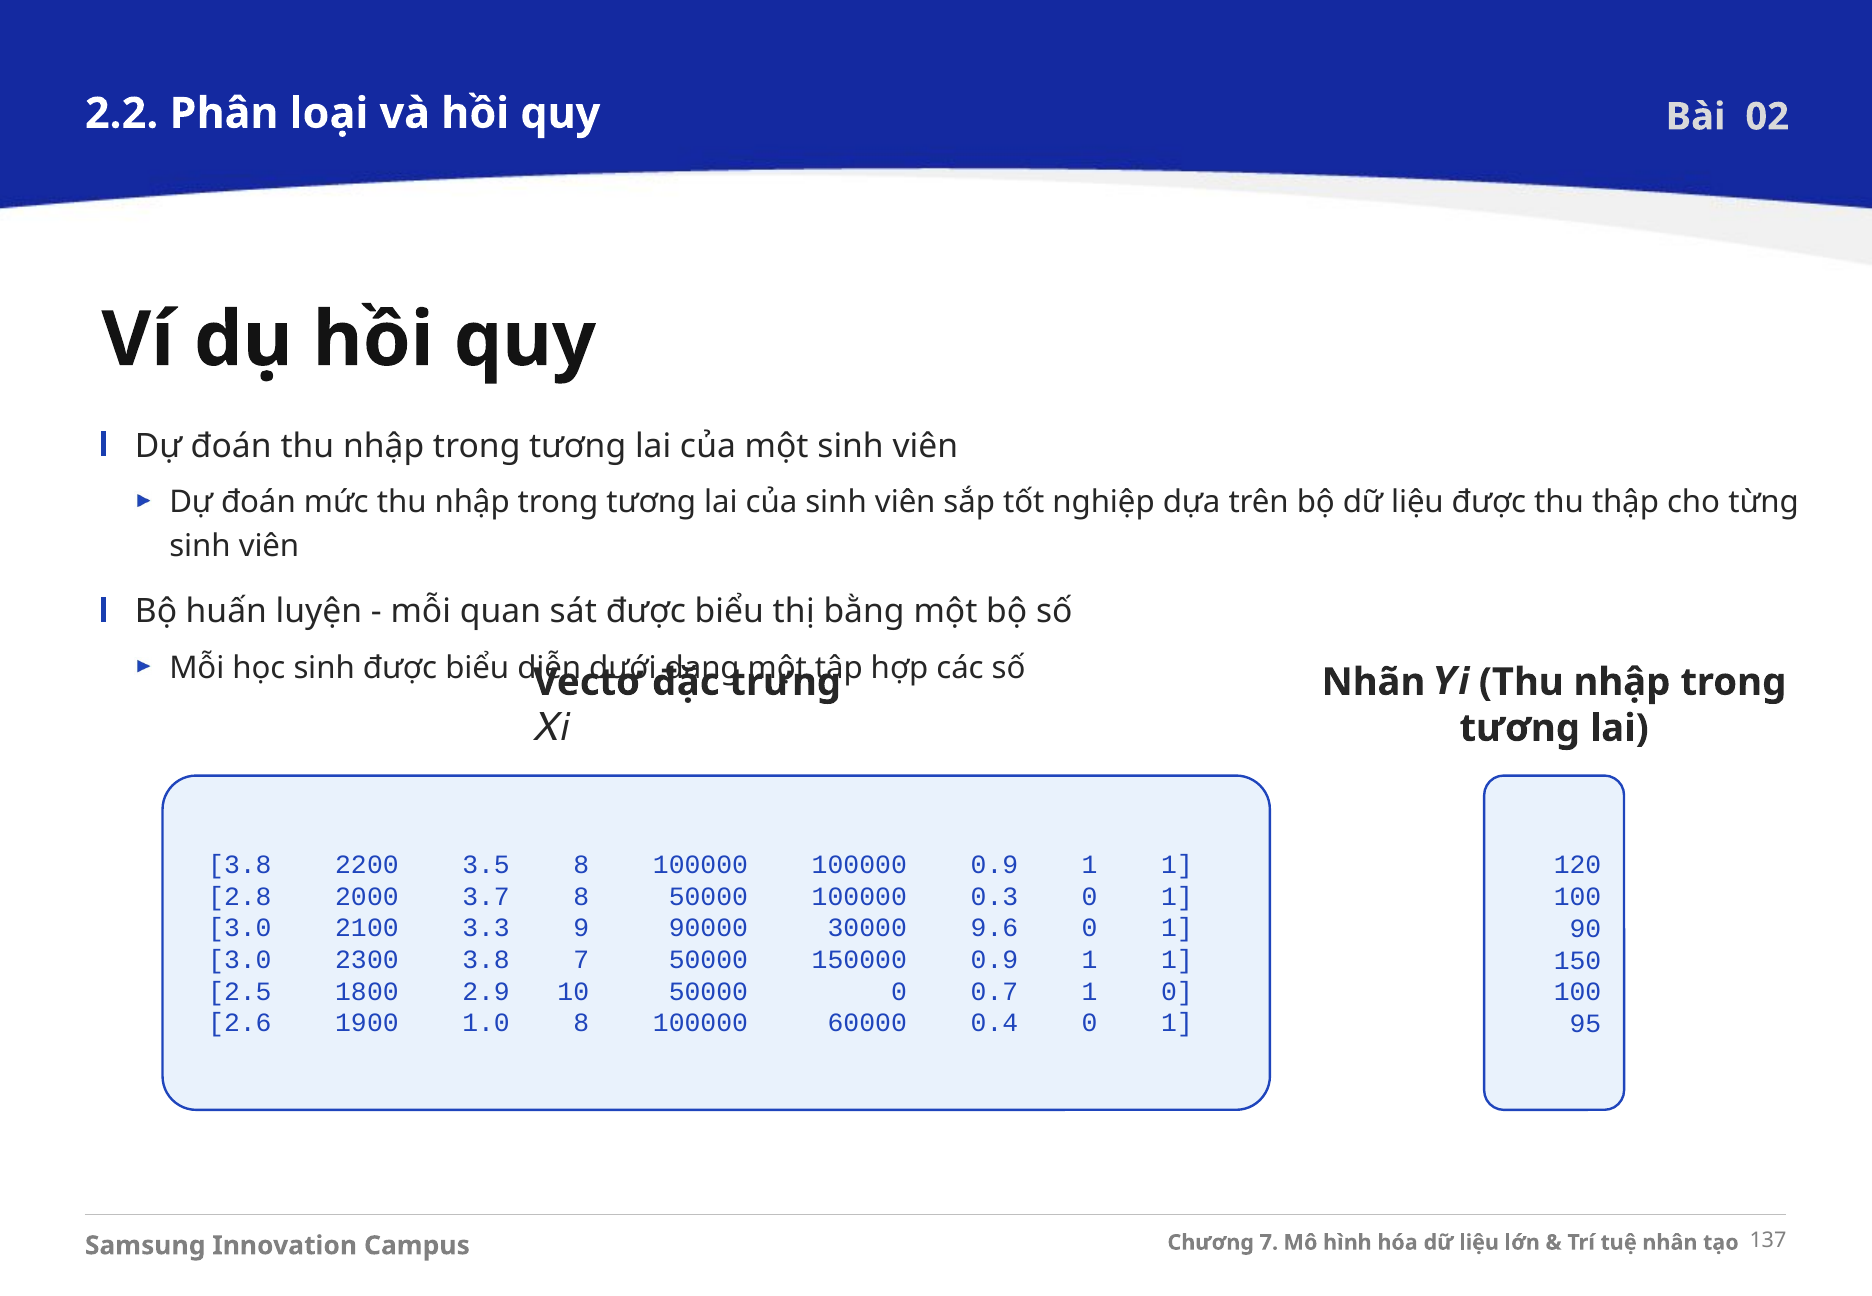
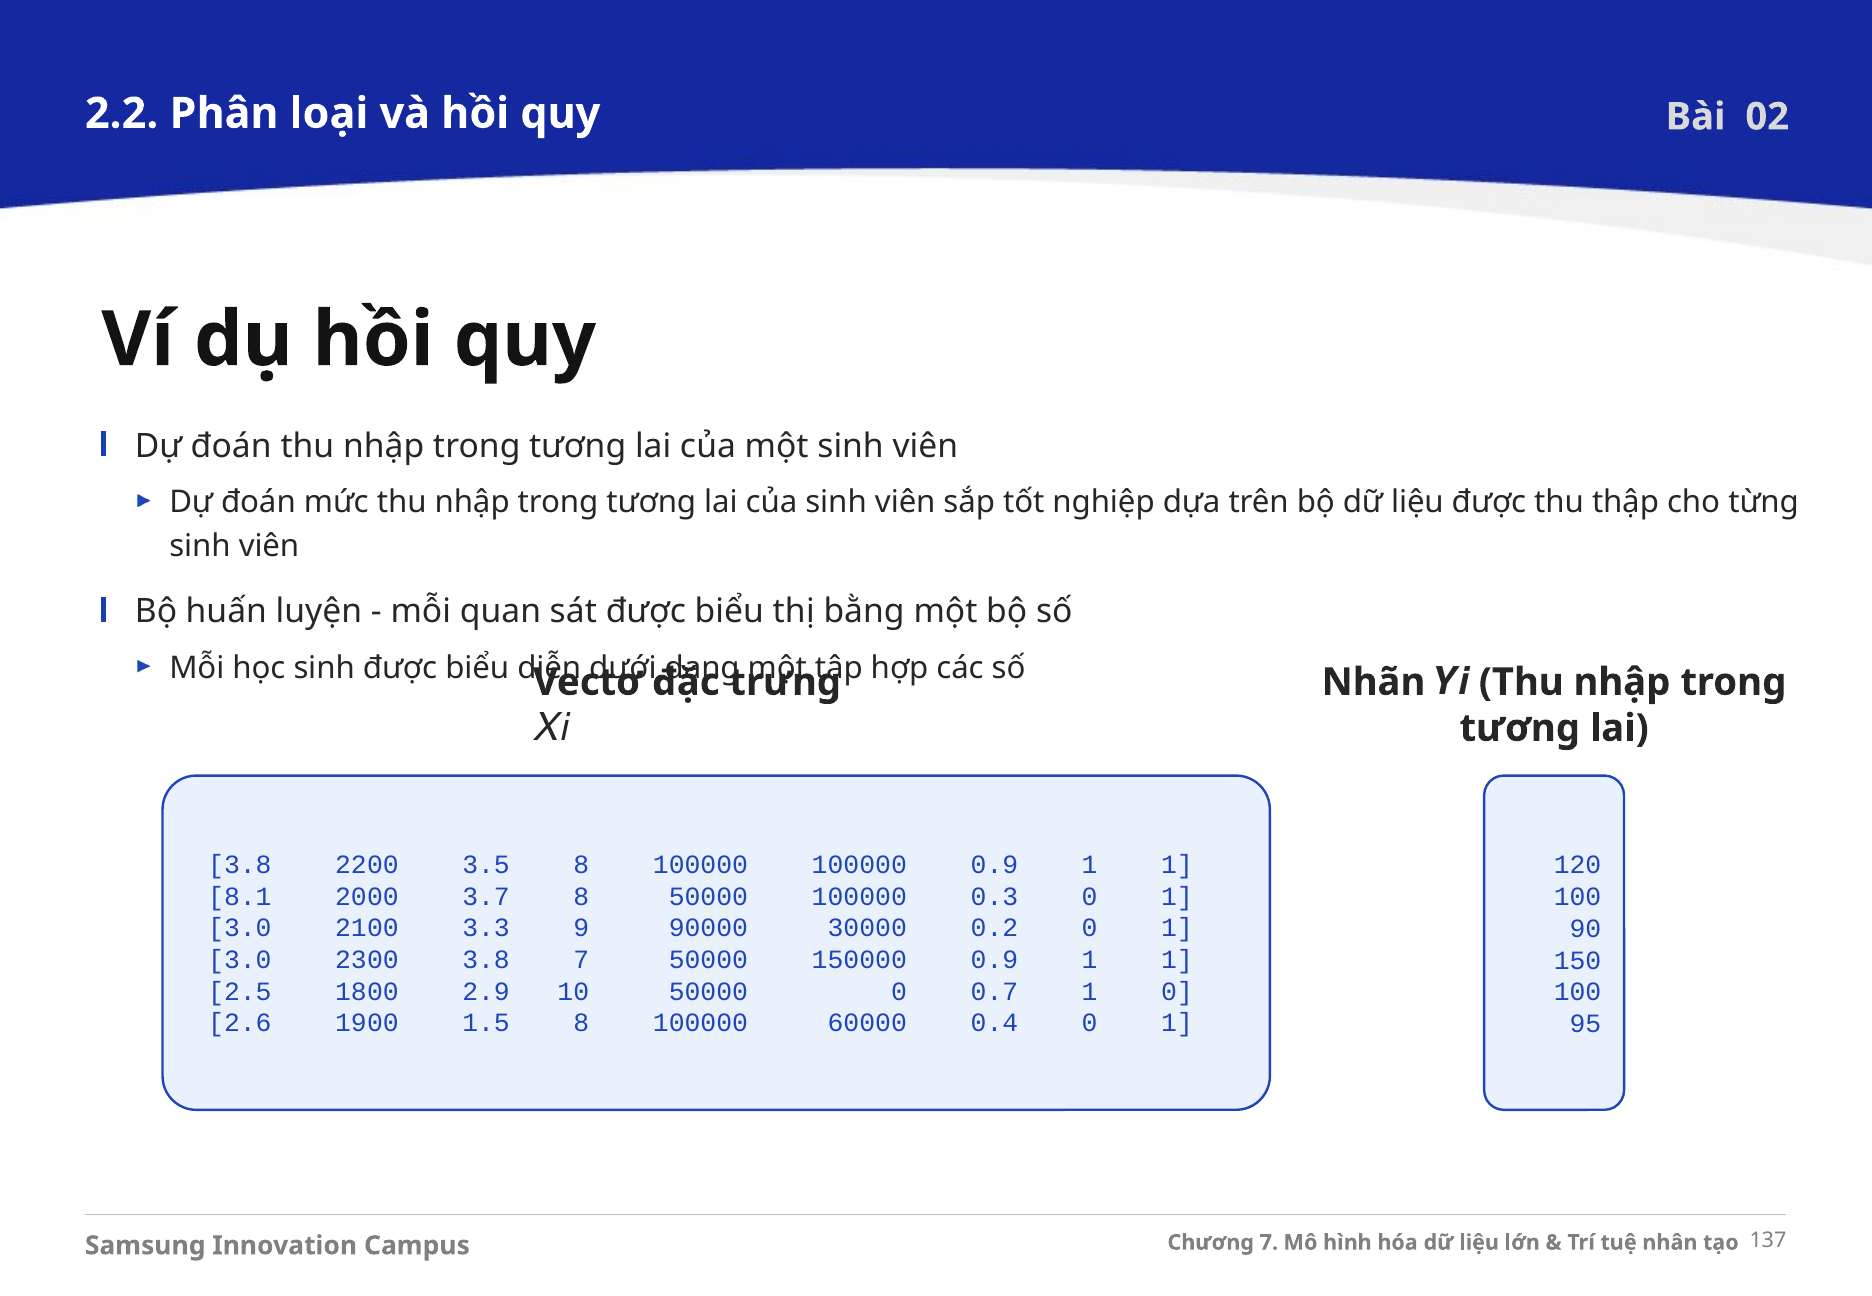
2.8: 2.8 -> 8.1 (240, 896)
9.6: 9.6 -> 0.2 (994, 928)
1.0: 1.0 -> 1.5 (486, 1023)
